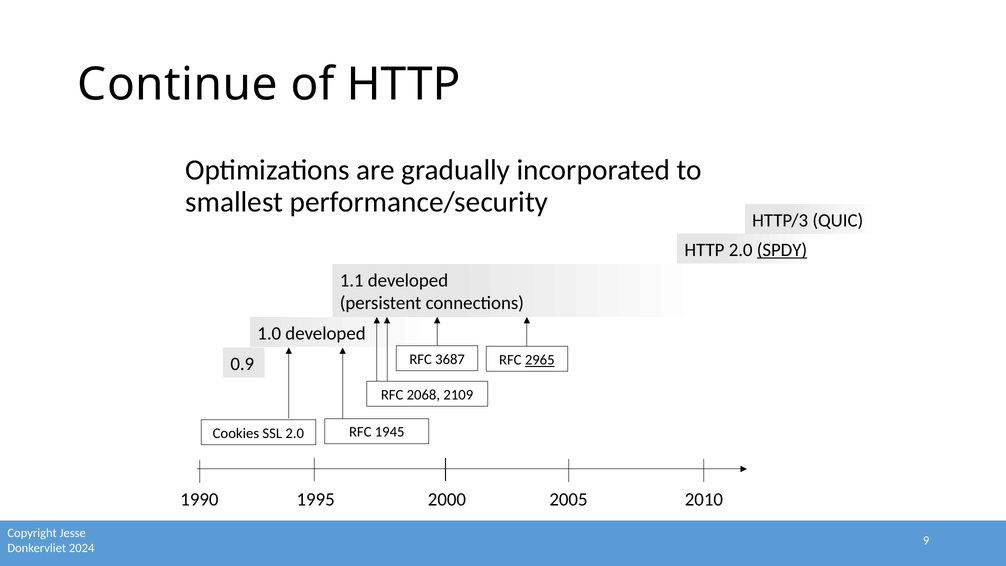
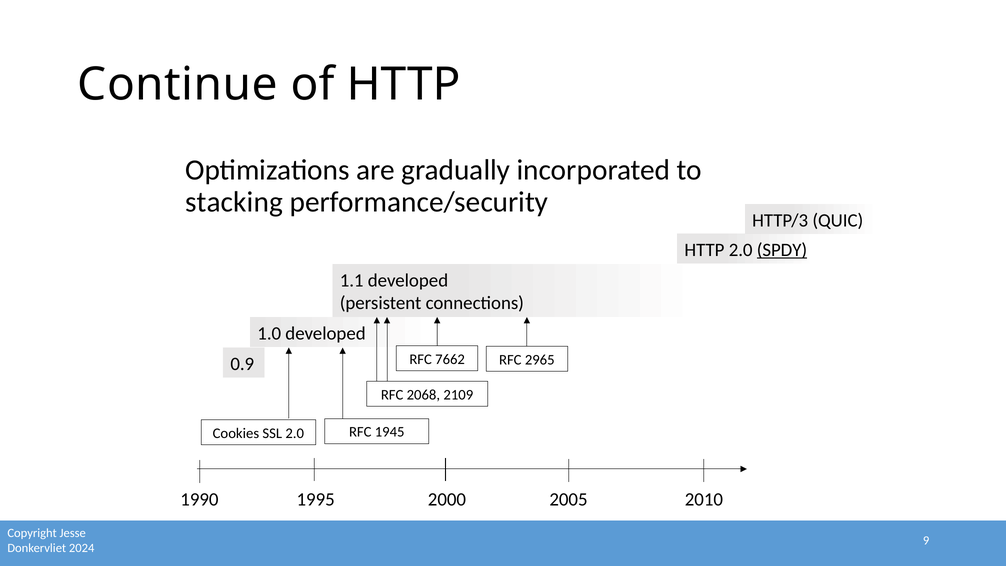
smallest: smallest -> stacking (234, 202)
3687: 3687 -> 7662 (450, 359)
2965 underline: present -> none (540, 360)
